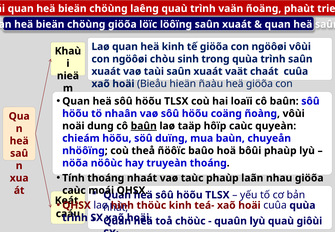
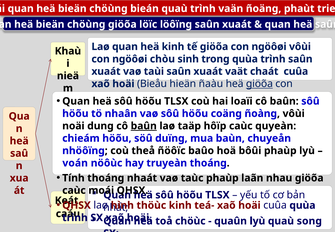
laêng: laêng -> bieán (145, 9)
giöõa underline: none -> present (259, 84)
nöõa: nöõa -> voán (75, 163)
giôùi: giôùi -> song (309, 221)
